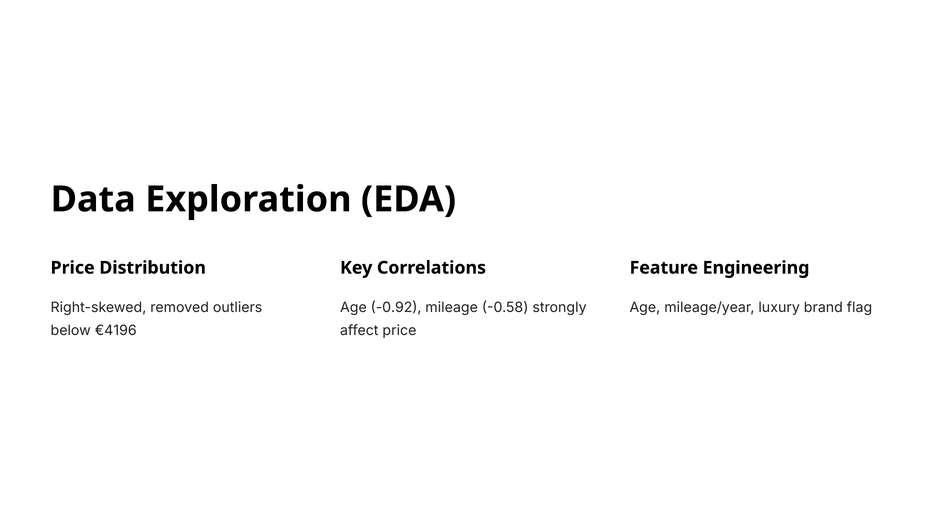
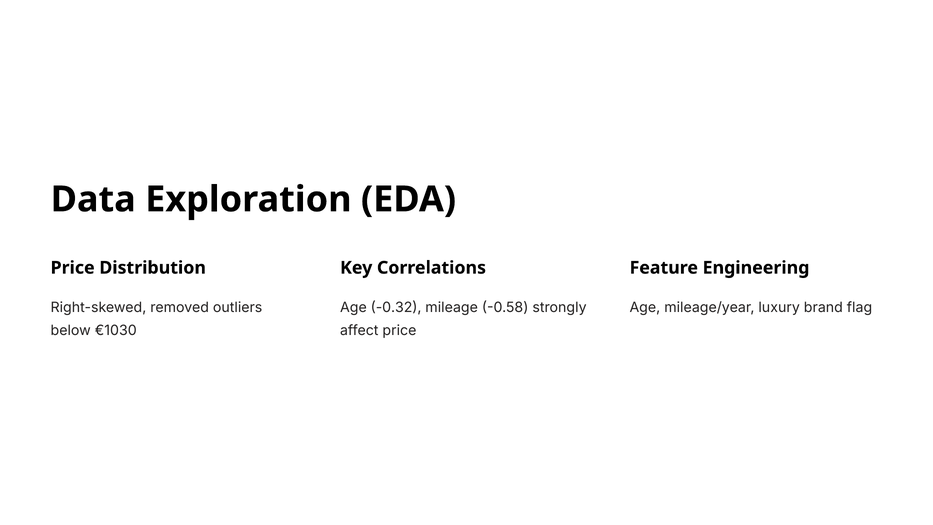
-0.92: -0.92 -> -0.32 (396, 308)
€4196: €4196 -> €1030 (116, 331)
